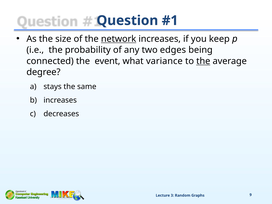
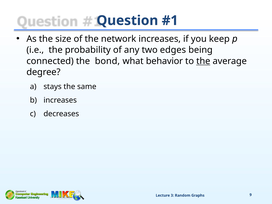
network underline: present -> none (119, 39)
event: event -> bond (107, 61)
variance: variance -> behavior (164, 61)
